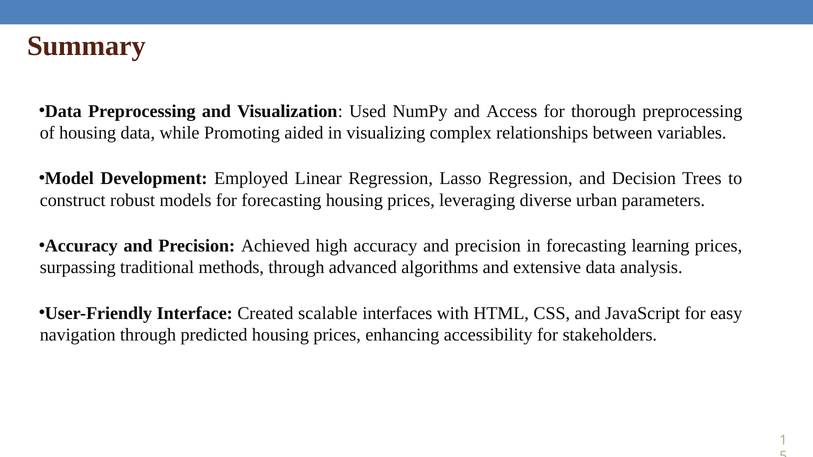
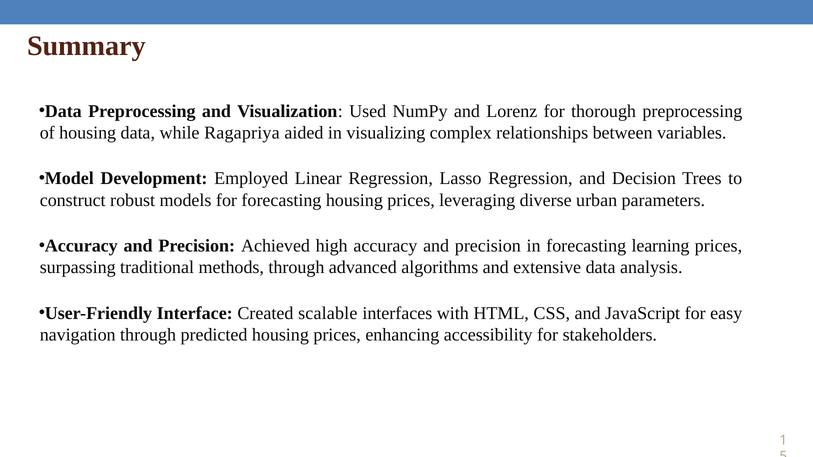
Access: Access -> Lorenz (512, 111)
Promoting: Promoting -> Ragapriya (242, 133)
